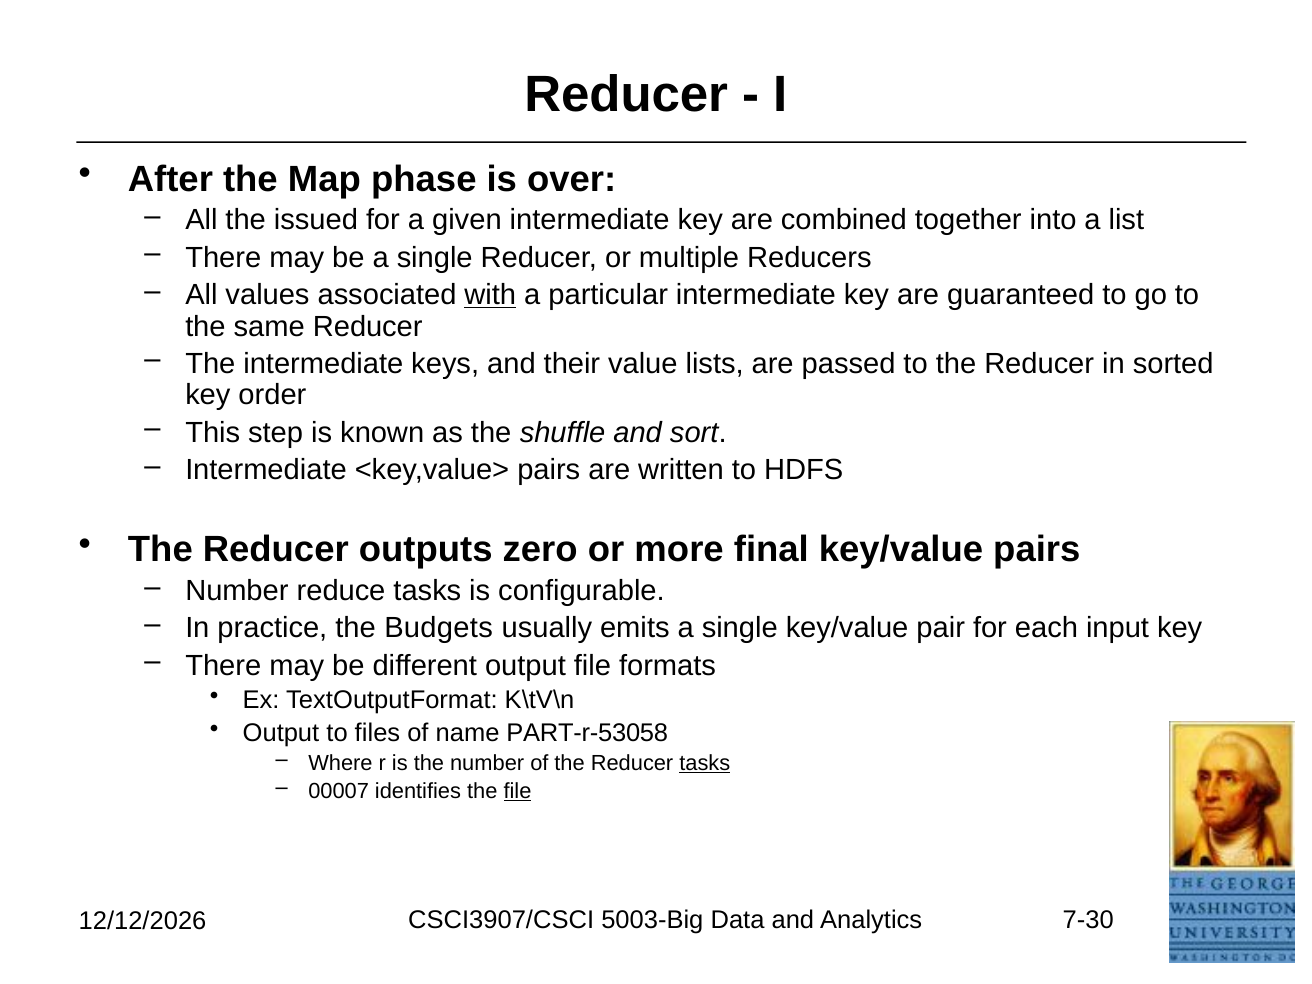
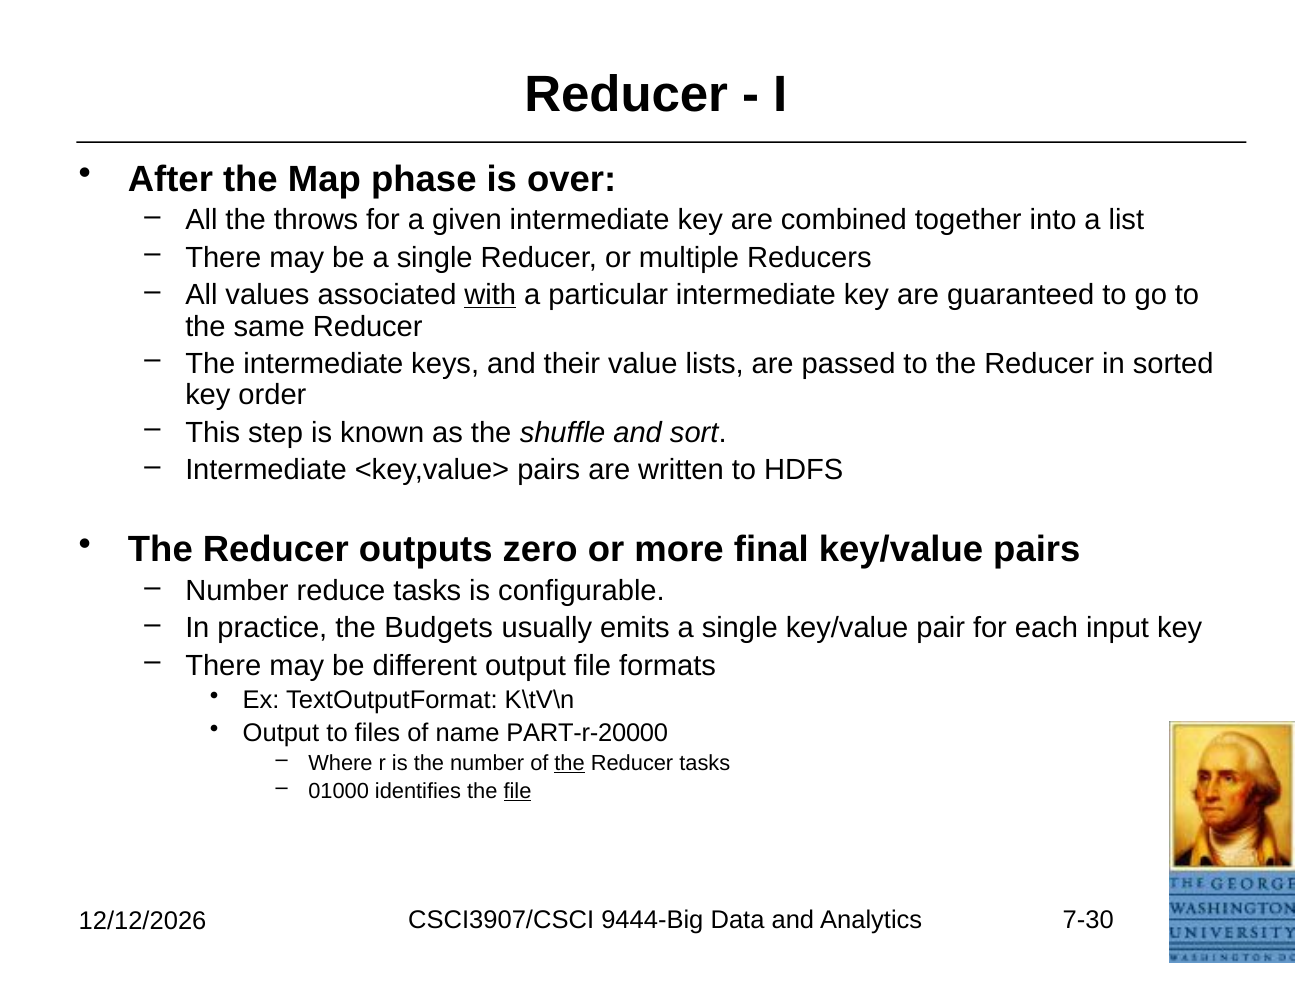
issued: issued -> throws (316, 220)
PART-r-53058: PART-r-53058 -> PART-r-20000 (587, 733)
the underline: none -> present (570, 763)
tasks underline: present -> none (705, 763)
00007: 00007 -> 01000 (339, 791)
5003-Big: 5003-Big -> 9444-Big (652, 920)
